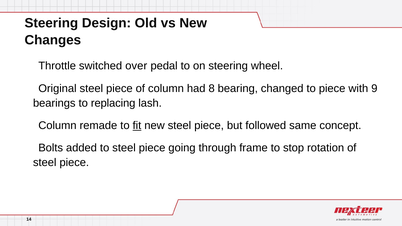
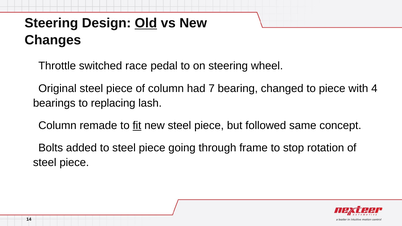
Old underline: none -> present (146, 23)
over: over -> race (136, 66)
8: 8 -> 7 (212, 88)
9: 9 -> 4 (374, 88)
